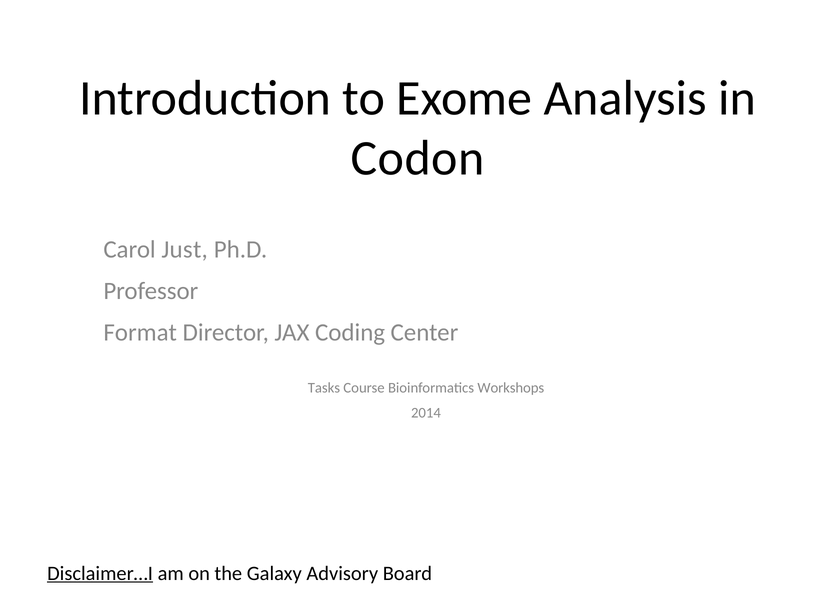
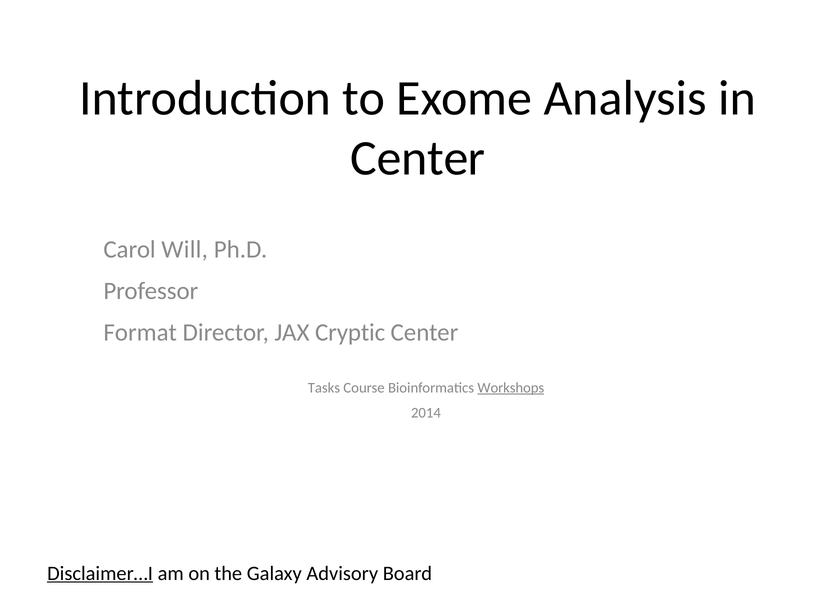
Codon: Codon -> Center (418, 158)
Just: Just -> Will (185, 250)
Coding: Coding -> Cryptic (350, 333)
Workshops underline: none -> present (511, 388)
